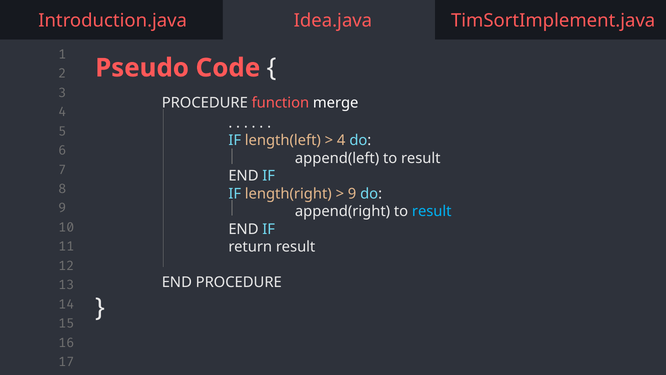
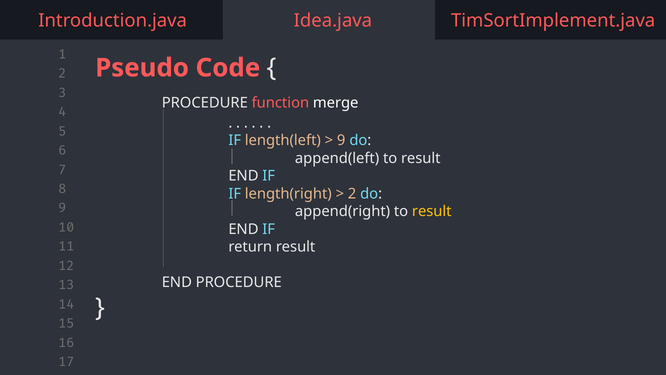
4: 4 -> 9 (341, 140)
9: 9 -> 2 (352, 194)
result colour: light blue -> yellow (432, 211)
